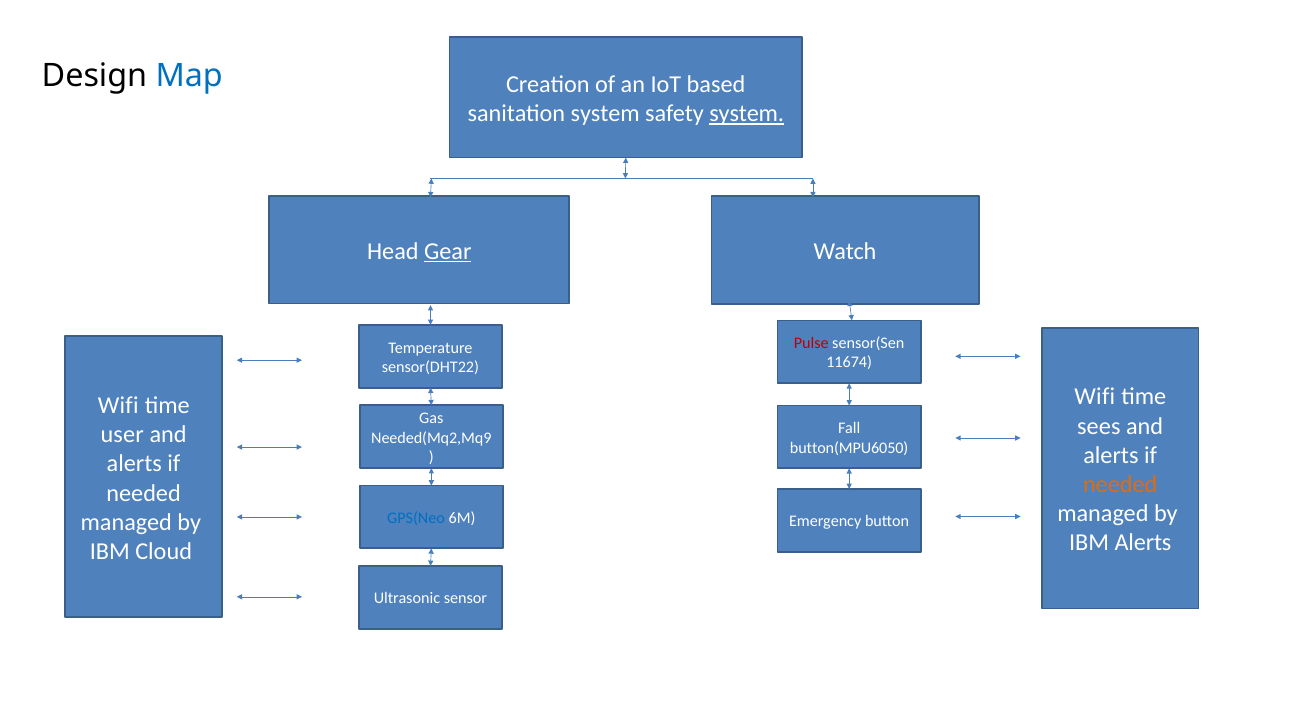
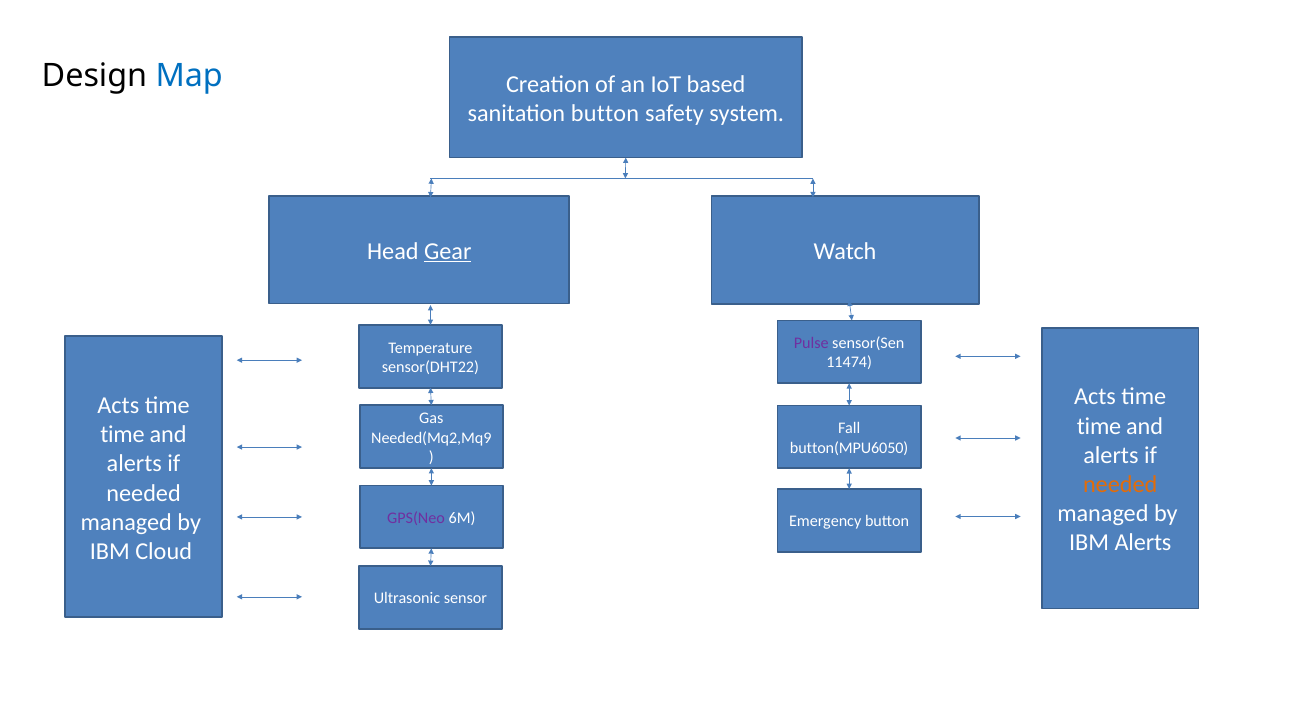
sanitation system: system -> button (605, 114)
system underline: present -> none (747, 114)
Pulse colour: red -> purple (811, 343)
11674: 11674 -> 11474 (849, 363)
Wifi: Wifi -> Acts (1095, 397)
Wifi: Wifi -> Acts (118, 406)
sees: sees -> time (1099, 426)
user: user -> time (122, 435)
GPS(Neo colour: blue -> purple (416, 518)
